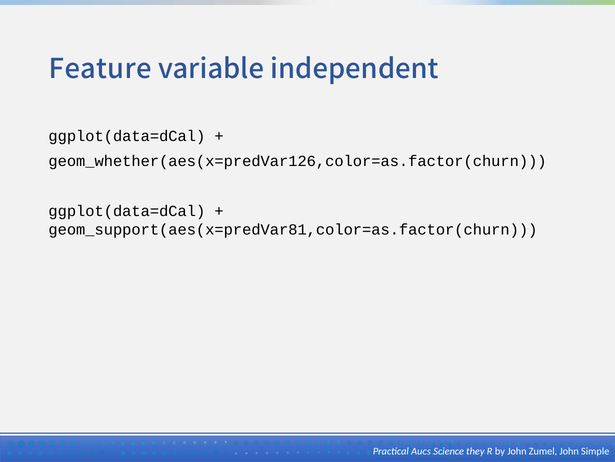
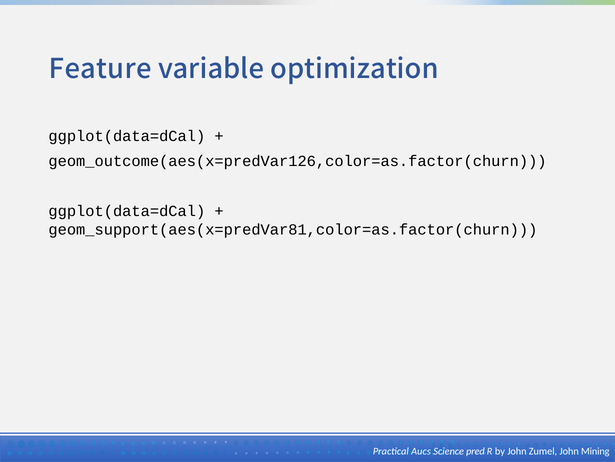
independent: independent -> optimization (355, 69)
geom_whether(aes(x=predVar126,color=as.factor(churn: geom_whether(aes(x=predVar126,color=as.factor(churn -> geom_outcome(aes(x=predVar126,color=as.factor(churn (298, 161)
they: they -> pred (475, 450)
Simple: Simple -> Mining (595, 450)
